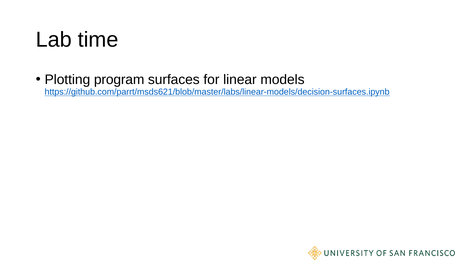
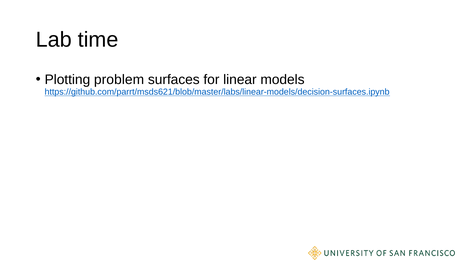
program: program -> problem (119, 79)
